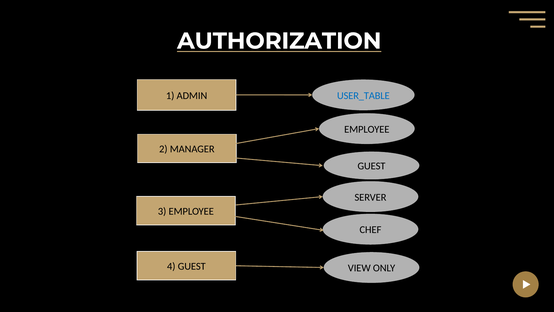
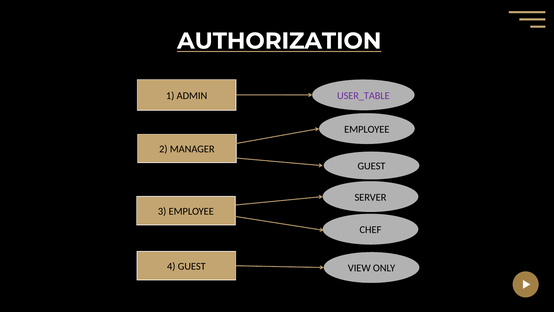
USER_TABLE colour: blue -> purple (363, 95)
